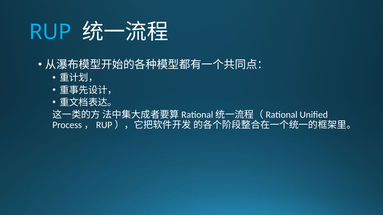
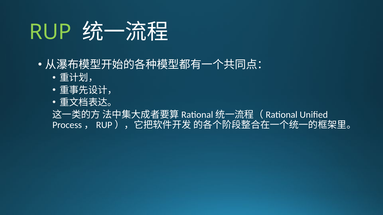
RUP colour: light blue -> light green (50, 32)
